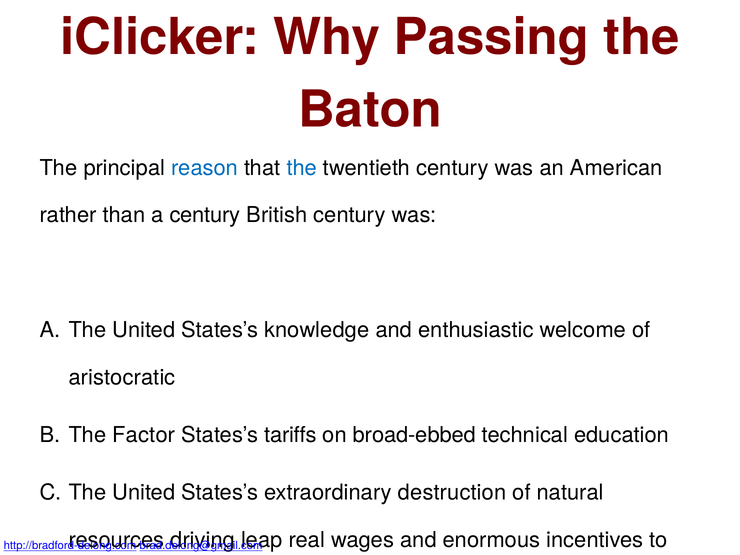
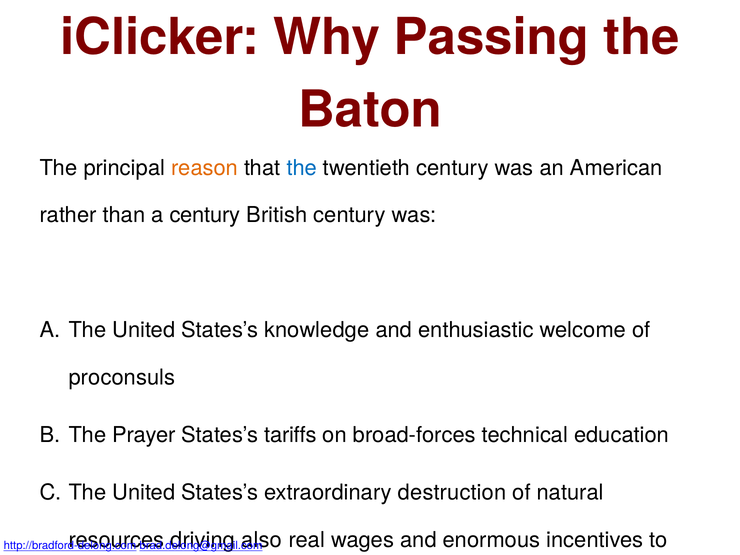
reason colour: blue -> orange (205, 168)
aristocratic: aristocratic -> proconsuls (122, 378)
Factor: Factor -> Prayer (144, 435)
broad-ebbed: broad-ebbed -> broad-forces (414, 435)
leap: leap -> also (262, 540)
